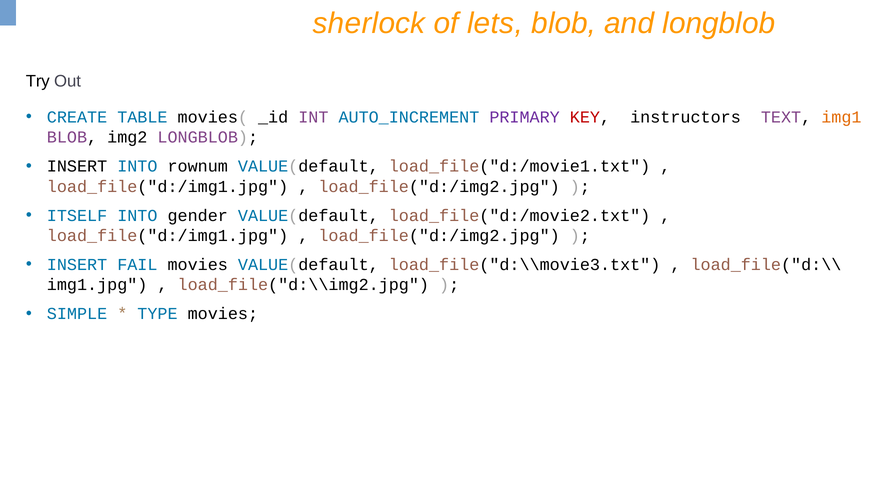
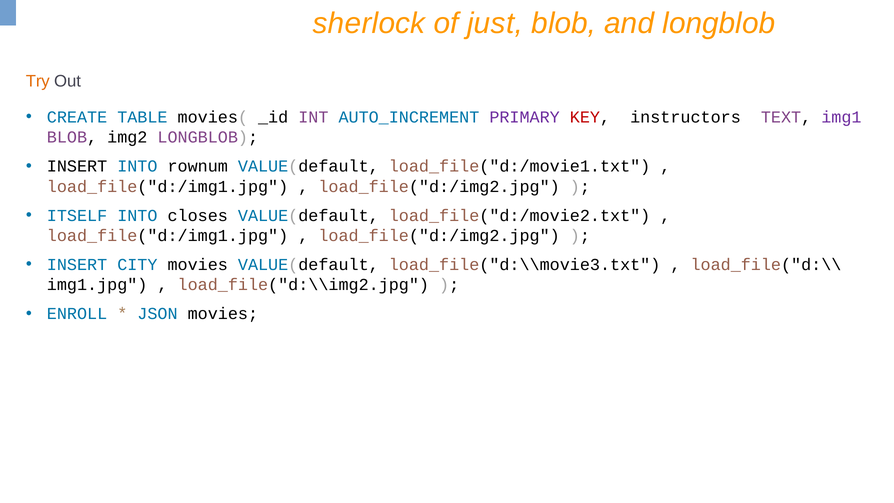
lets: lets -> just (495, 23)
Try colour: black -> orange (38, 81)
img1 colour: orange -> purple (841, 117)
gender: gender -> closes (198, 216)
FAIL: FAIL -> CITY (137, 265)
SIMPLE: SIMPLE -> ENROLL (77, 314)
TYPE: TYPE -> JSON (157, 314)
